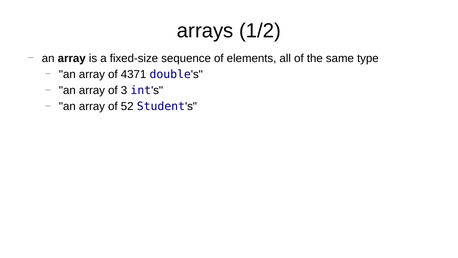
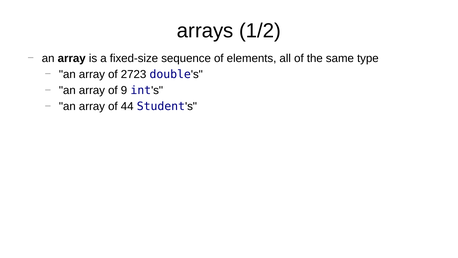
4371: 4371 -> 2723 (134, 74)
3: 3 -> 9 (124, 90)
52: 52 -> 44 (127, 106)
